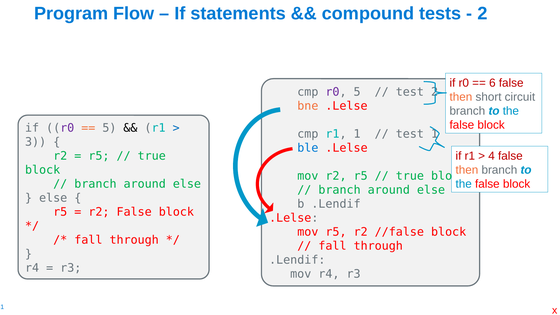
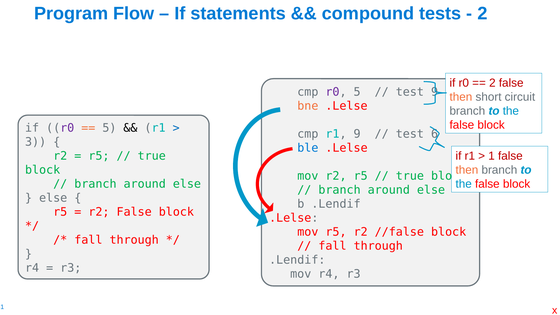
6: 6 -> 2 (492, 83)
test 2: 2 -> 9 (435, 92)
r1 1: 1 -> 9 (357, 134)
test 1: 1 -> 6 (435, 134)
4: 4 -> 1 (492, 156)
